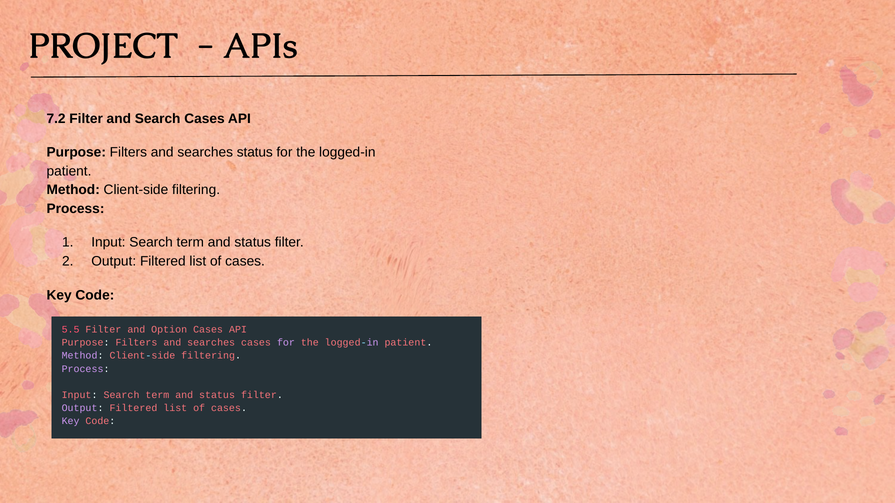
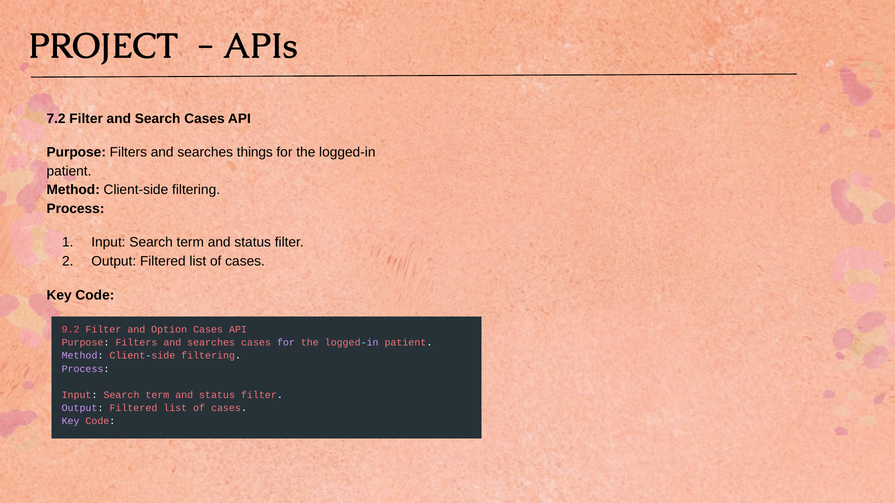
searches status: status -> things (255, 152)
5.5: 5.5 -> 9.2 (71, 330)
